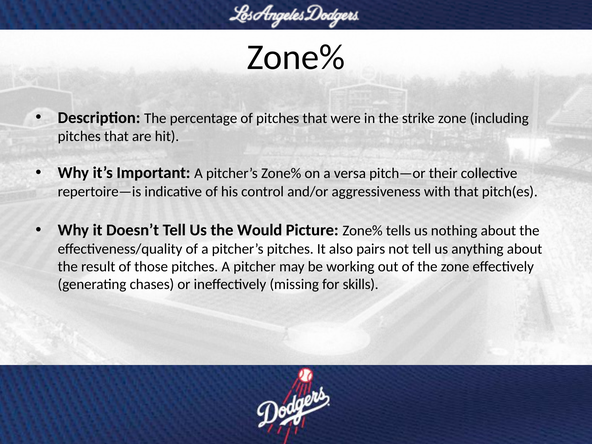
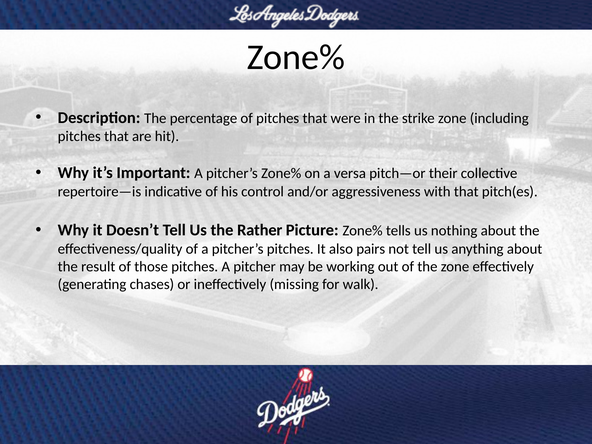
Would: Would -> Rather (260, 230)
skills: skills -> walk (361, 284)
